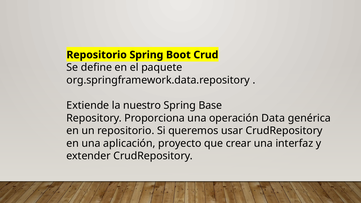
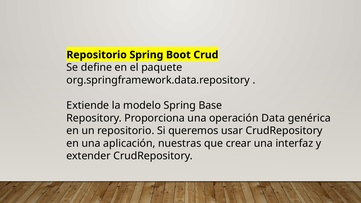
nuestro: nuestro -> modelo (142, 105)
proyecto: proyecto -> nuestras (180, 143)
